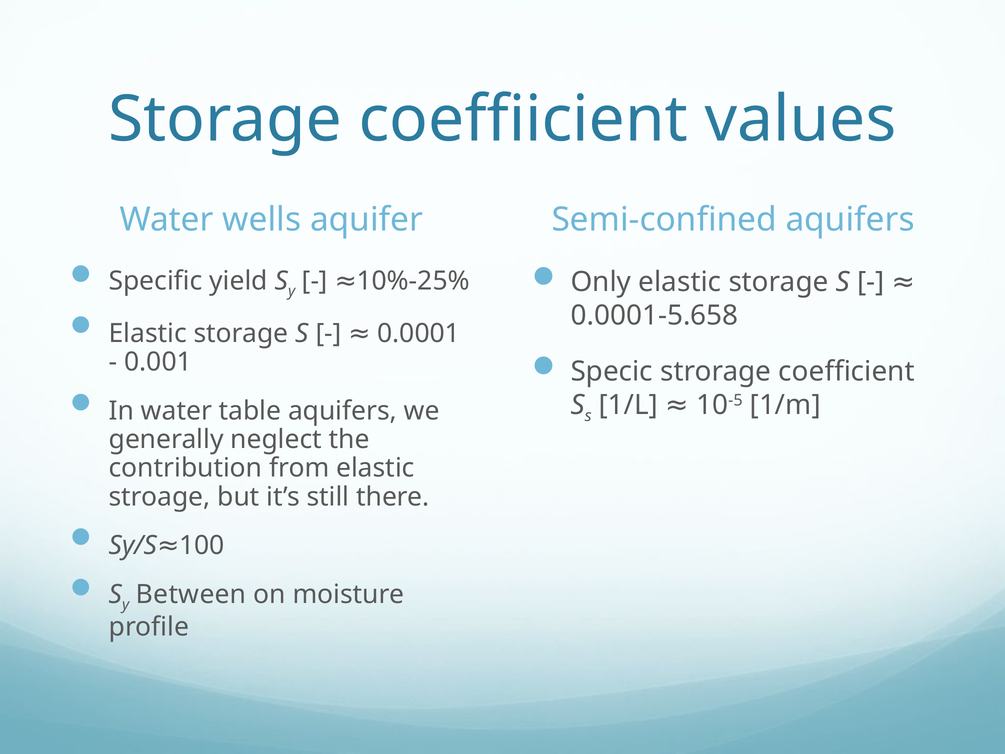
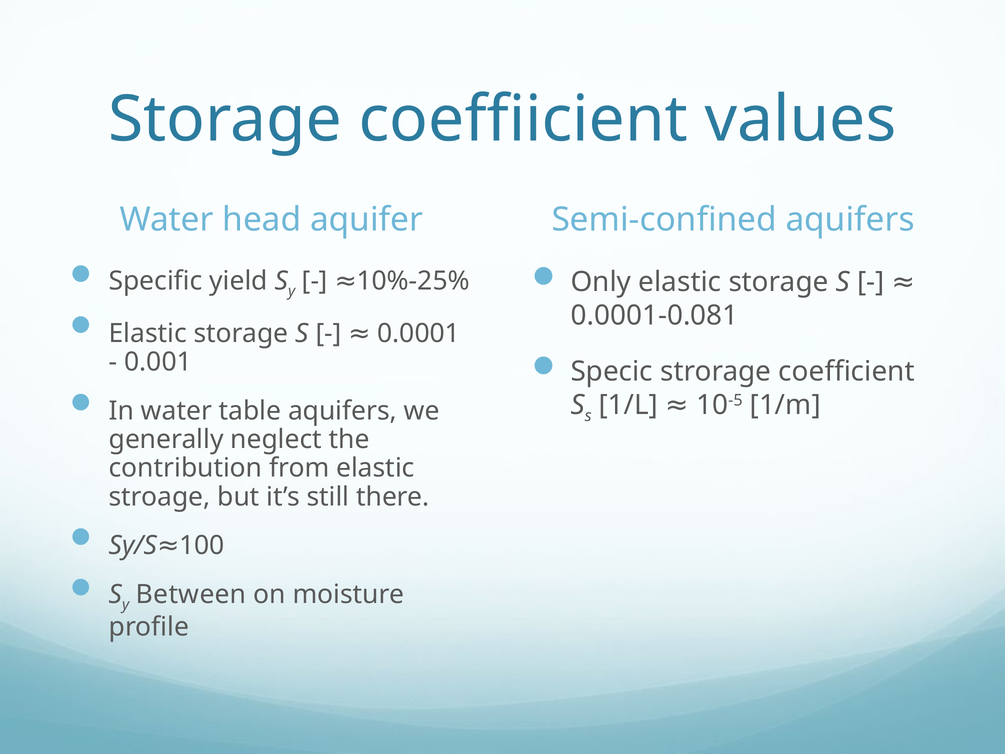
wells: wells -> head (262, 219)
0.0001-5.658: 0.0001-5.658 -> 0.0001-0.081 (655, 315)
